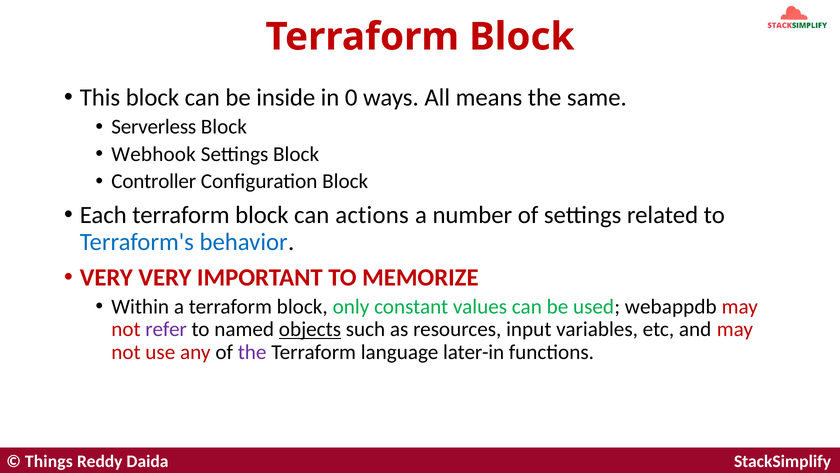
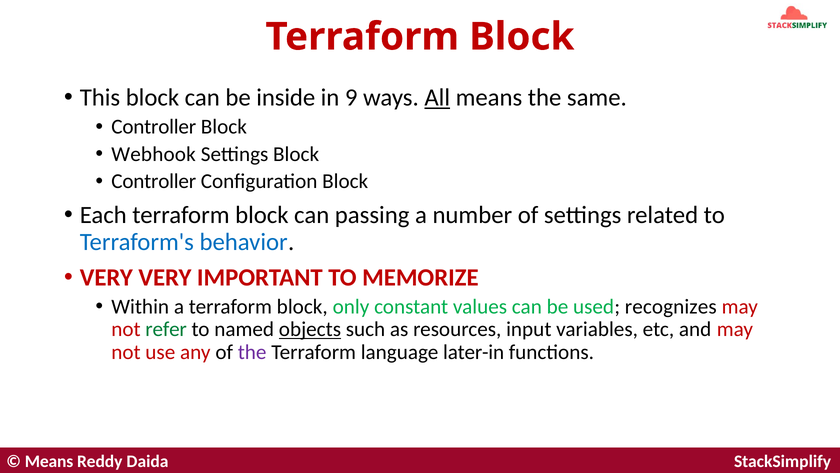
0: 0 -> 9 (351, 98)
All underline: none -> present (437, 98)
Serverless: Serverless -> Controller (154, 127)
actions: actions -> passing (372, 215)
webappdb: webappdb -> recognizes (671, 306)
refer colour: purple -> green (166, 329)
Things: Things -> Means (49, 461)
